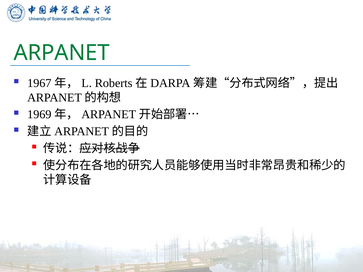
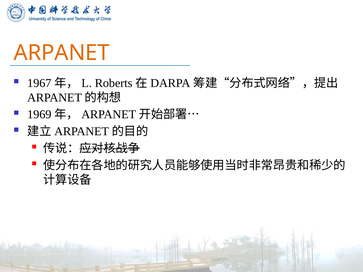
ARPANET colour: green -> orange (62, 53)
